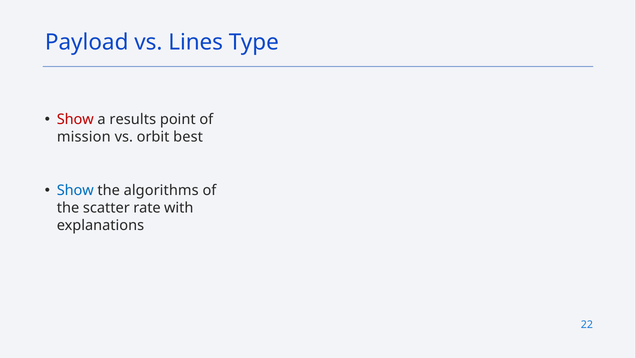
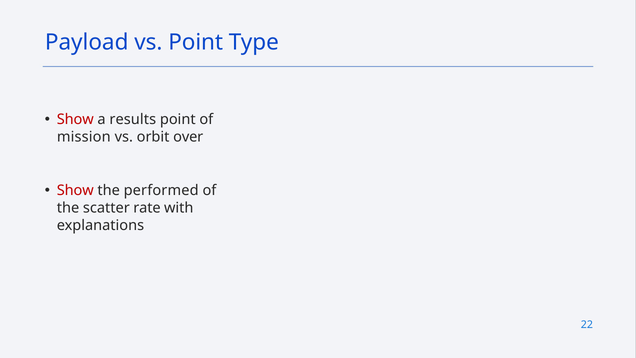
vs Lines: Lines -> Point (196, 42)
best: best -> over (188, 137)
Show colour: blue -> red (75, 190)
algorithms: algorithms -> performed (161, 190)
